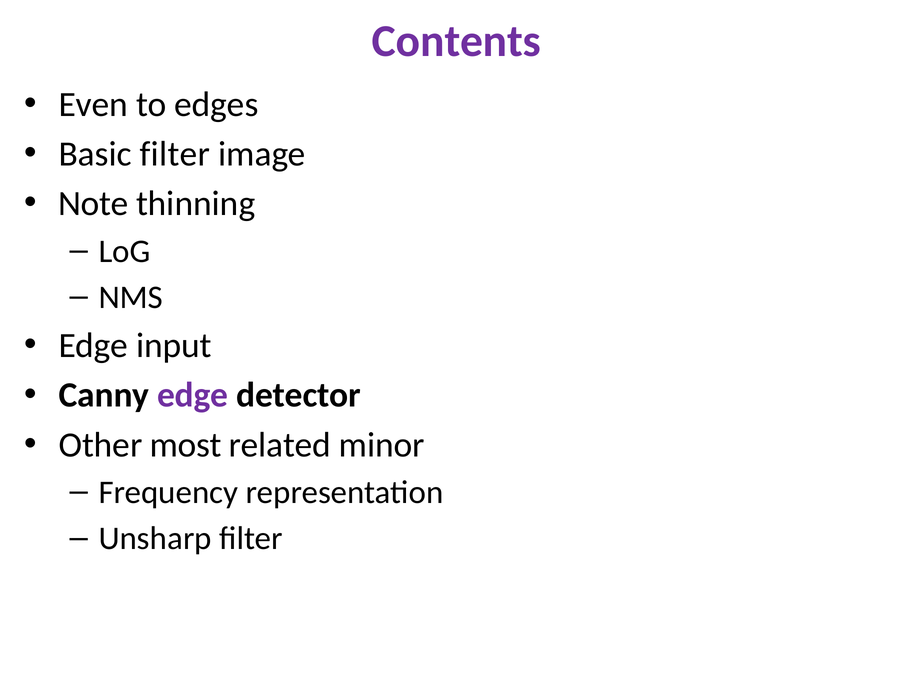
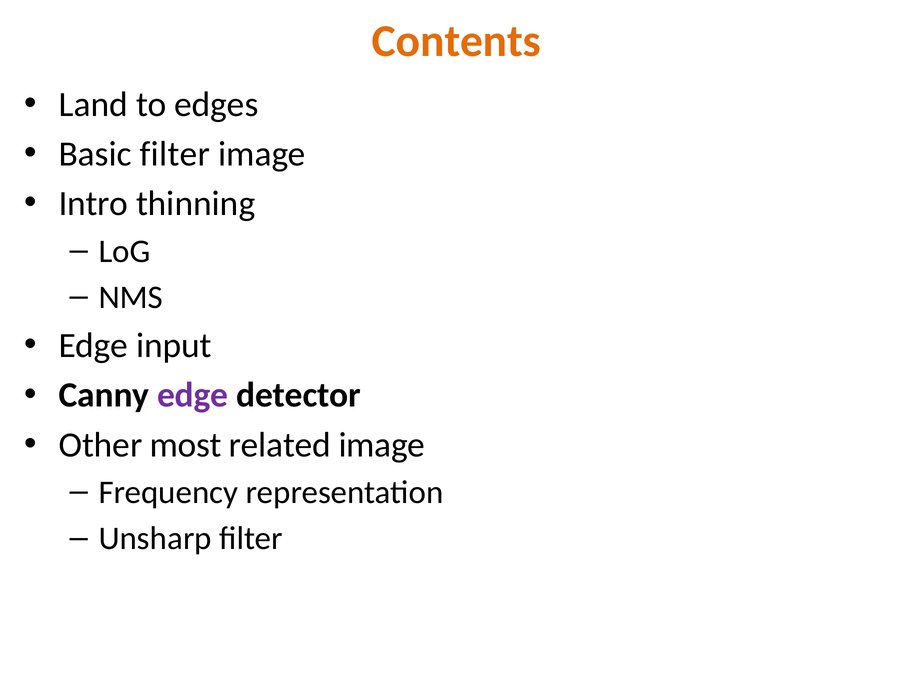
Contents colour: purple -> orange (456, 41)
Even: Even -> Land (93, 104)
Note: Note -> Intro (93, 204)
related minor: minor -> image (382, 445)
